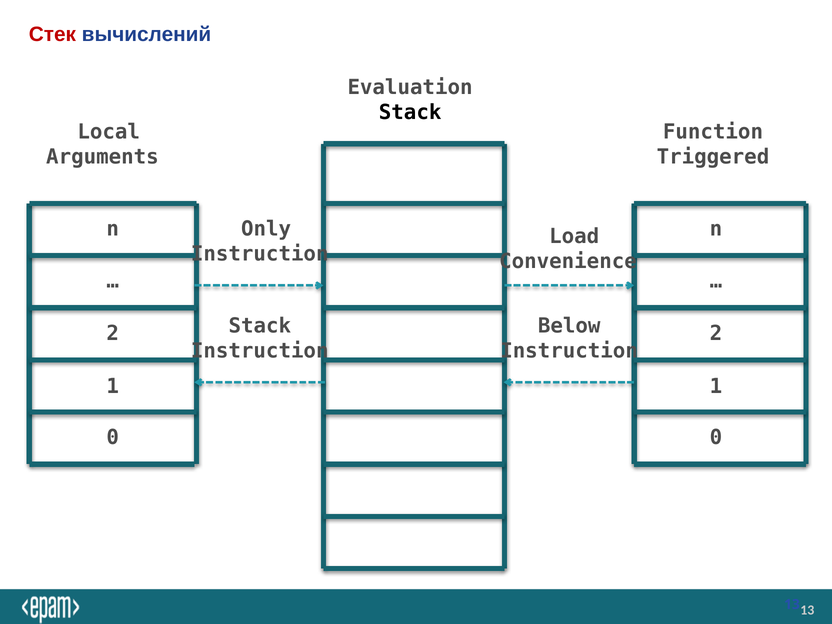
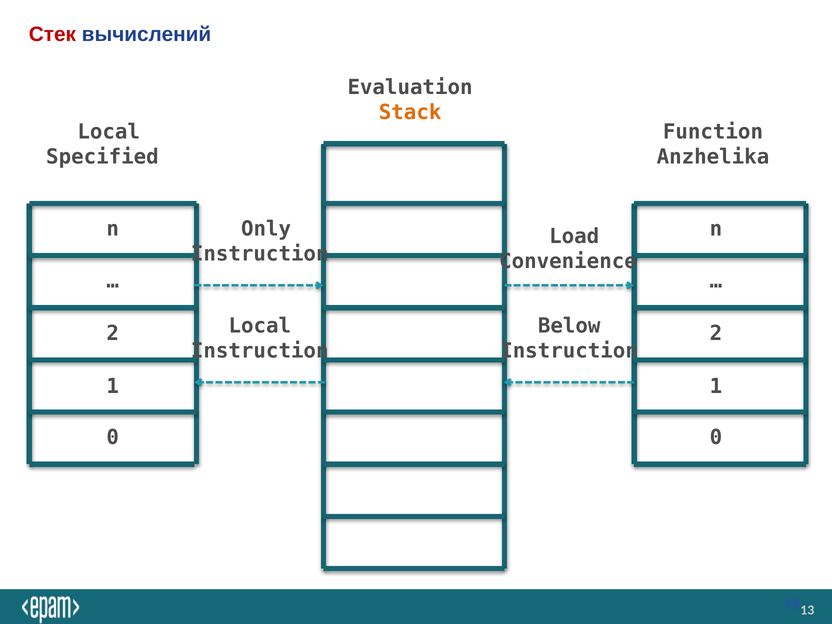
Stack colour: black -> orange (410, 112)
Arguments: Arguments -> Specified (102, 157)
Triggered: Triggered -> Anzhelika (713, 157)
Stack: Stack -> Local (260, 326)
